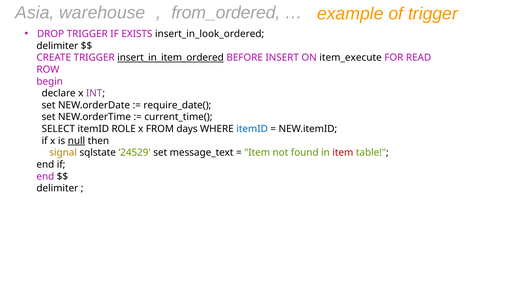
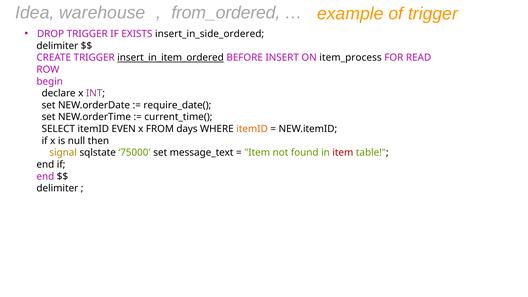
Asia: Asia -> Idea (35, 13)
insert_in_look_ordered: insert_in_look_ordered -> insert_in_side_ordered (210, 34)
item_execute: item_execute -> item_process (351, 58)
ROLE: ROLE -> EVEN (124, 129)
itemID colour: blue -> orange (252, 129)
null underline: present -> none (76, 141)
24529: 24529 -> 75000 (135, 153)
